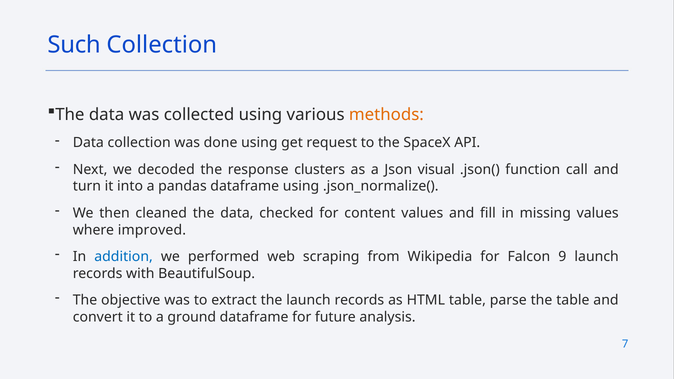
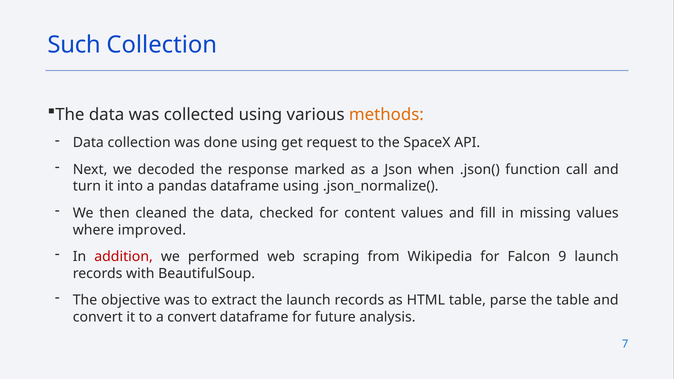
clusters: clusters -> marked (320, 170)
visual: visual -> when (436, 170)
addition colour: blue -> red (124, 257)
a ground: ground -> convert (192, 317)
